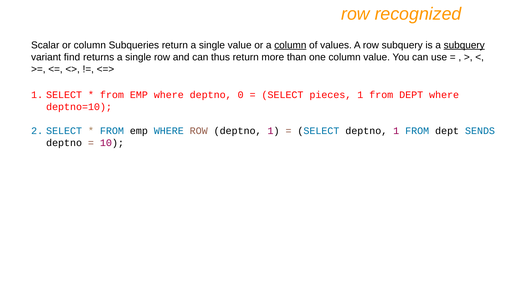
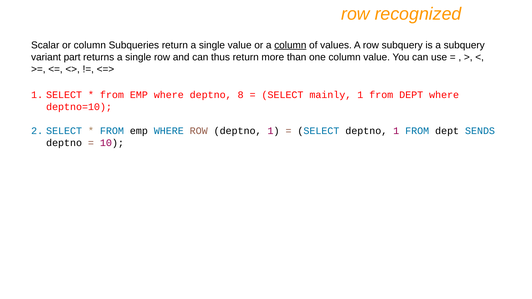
subquery underline: present -> none (464, 45)
find: find -> part (72, 57)
0: 0 -> 8 (241, 95)
pieces: pieces -> mainly (330, 95)
